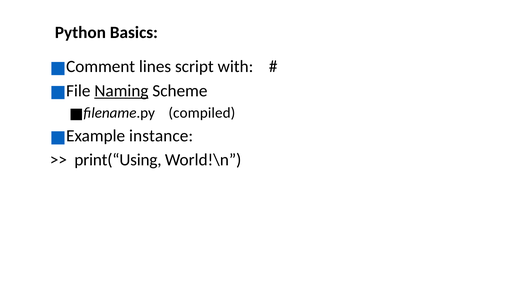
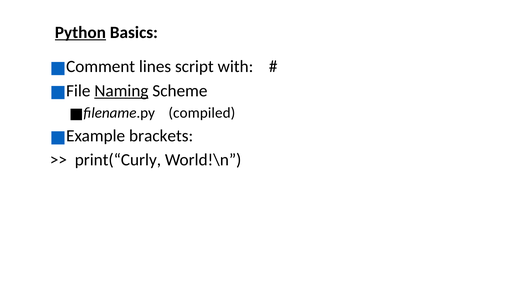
Python underline: none -> present (80, 33)
instance: instance -> brackets (161, 136)
print(“Using: print(“Using -> print(“Curly (118, 160)
